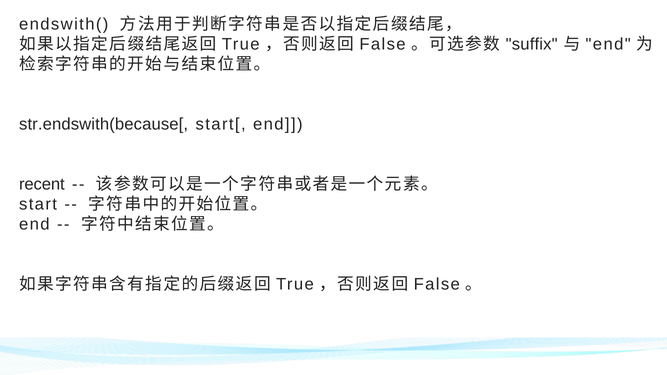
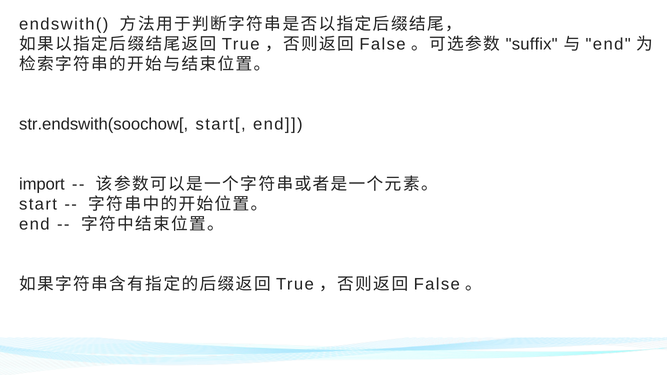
str.endswith(because[: str.endswith(because[ -> str.endswith(soochow[ (104, 124)
recent: recent -> import (42, 184)
